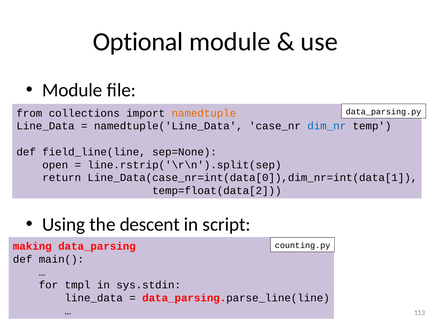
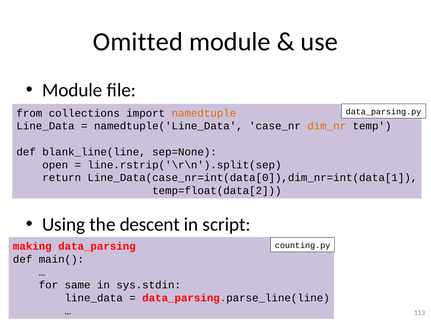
Optional: Optional -> Omitted (138, 42)
dim_nr colour: blue -> orange (327, 126)
field_line(line: field_line(line -> blank_line(line (94, 152)
tmpl: tmpl -> same (78, 285)
